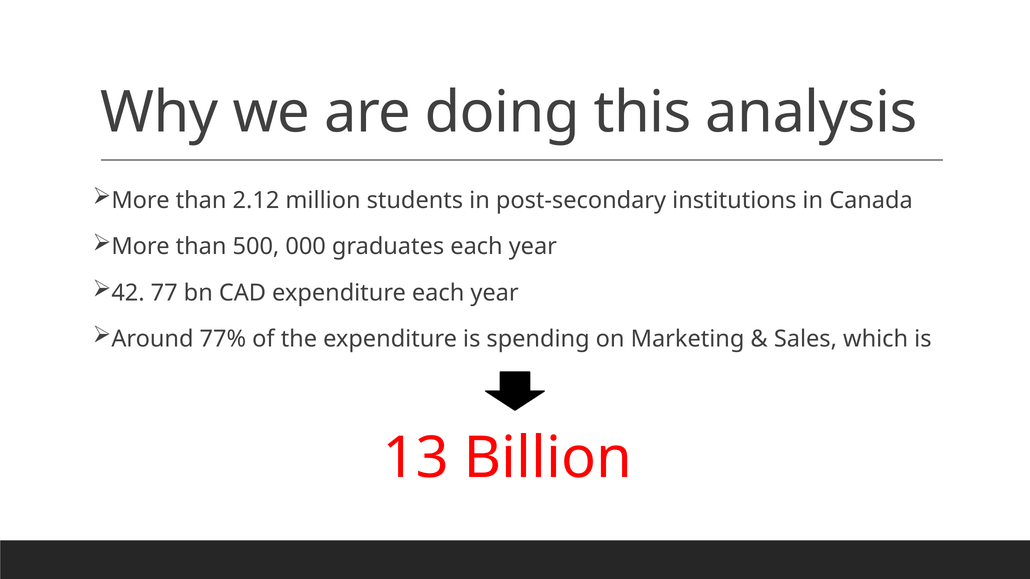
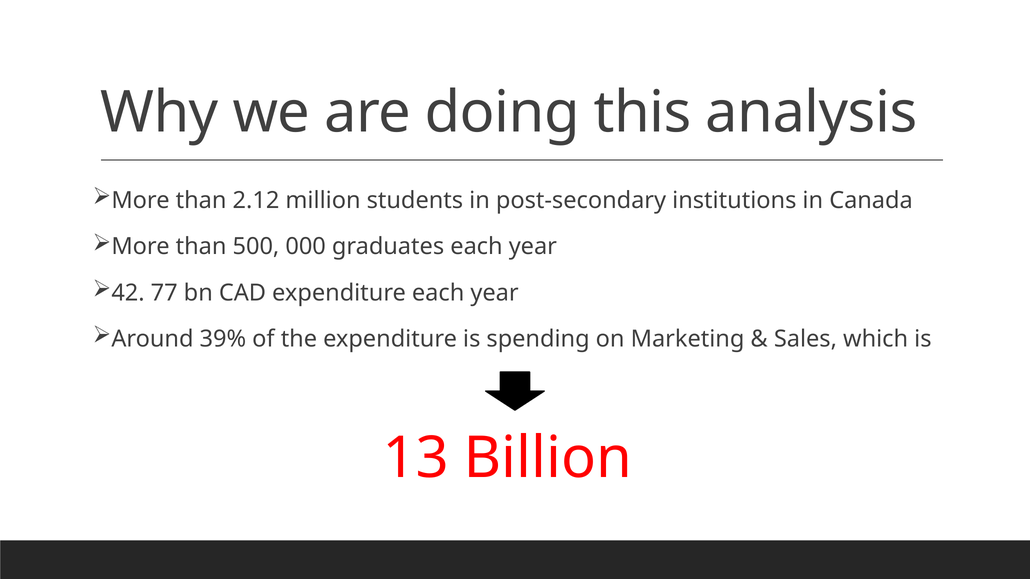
77%: 77% -> 39% (223, 339)
